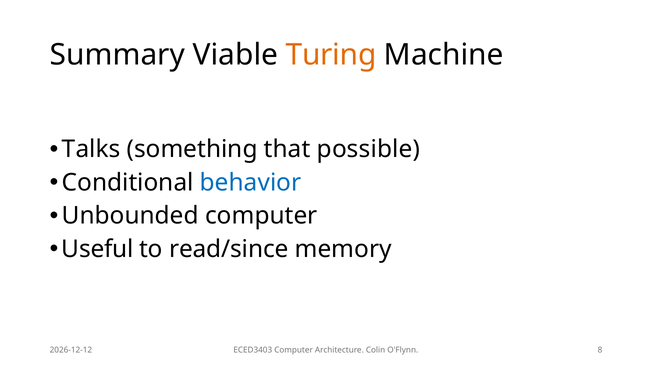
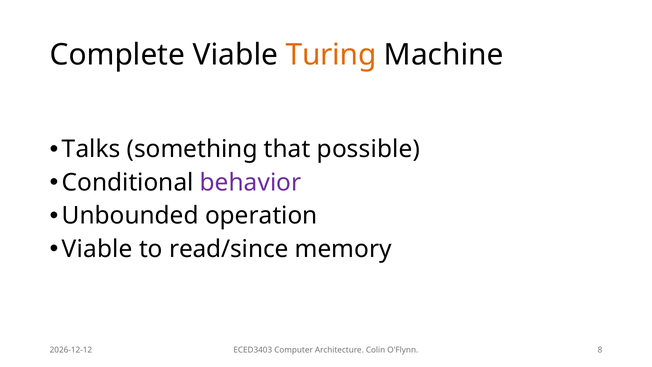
Summary: Summary -> Complete (117, 55)
behavior colour: blue -> purple (251, 182)
Unbounded computer: computer -> operation (261, 216)
Useful: Useful -> Viable (97, 249)
